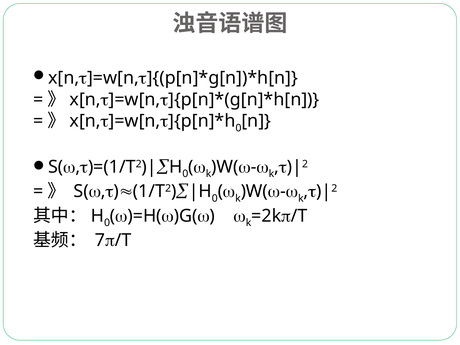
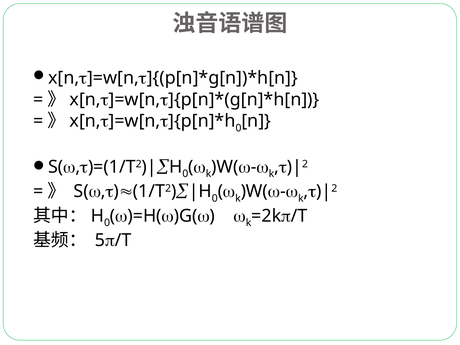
7: 7 -> 5 (100, 240)
